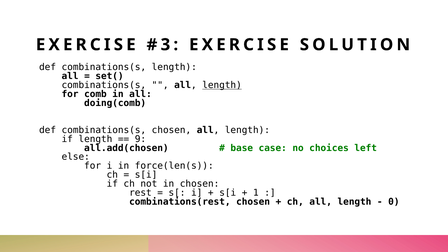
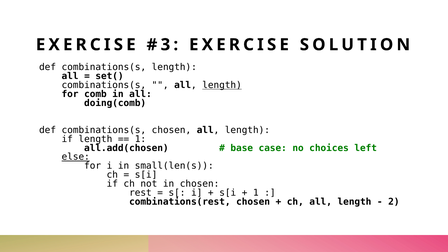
9: 9 -> 1 (140, 139)
else underline: none -> present (76, 157)
force(len(s: force(len(s -> small(len(s (174, 166)
0: 0 -> 2 (394, 202)
